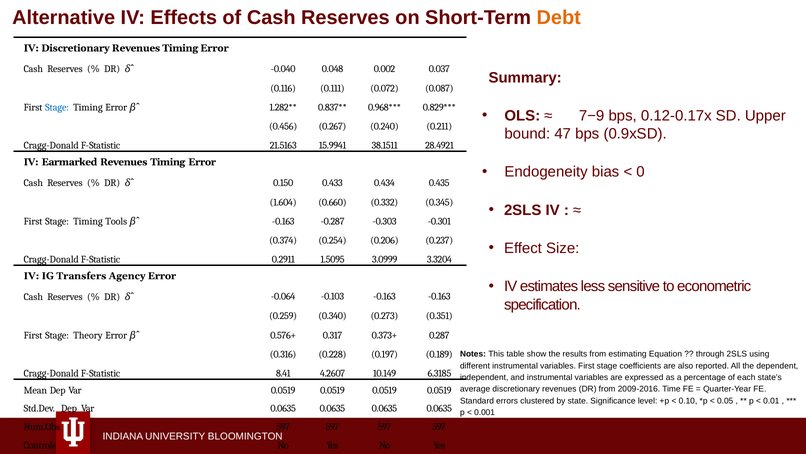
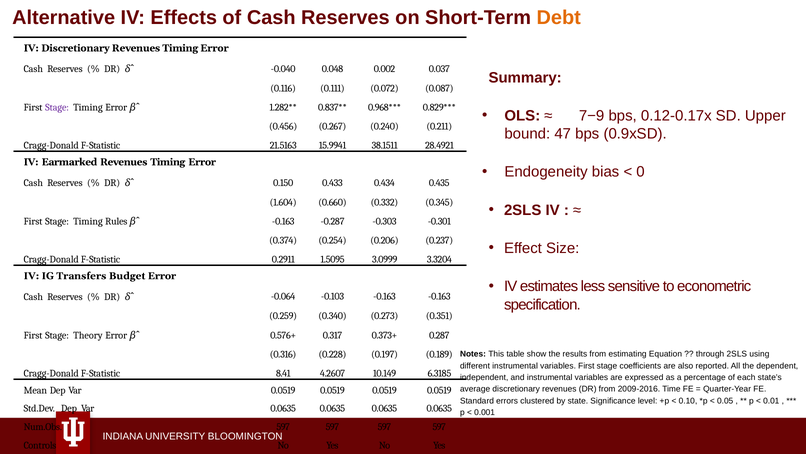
Stage colour: blue -> purple (57, 107)
Tools: Tools -> Rules (116, 221)
Agency: Agency -> Budget (127, 275)
